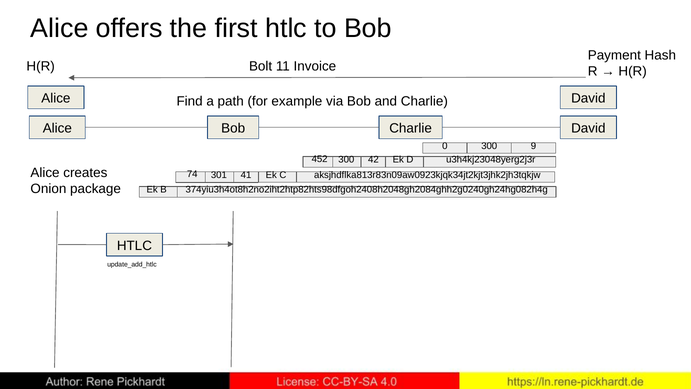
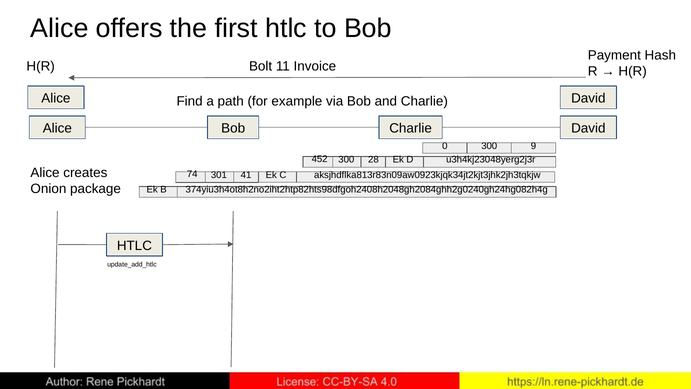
42: 42 -> 28 (373, 160)
